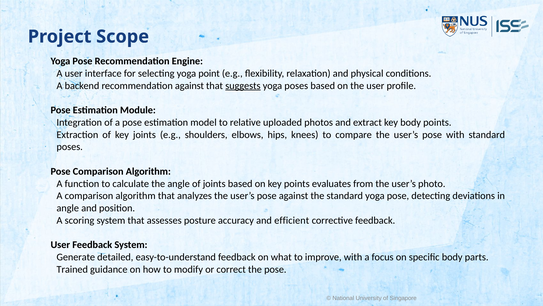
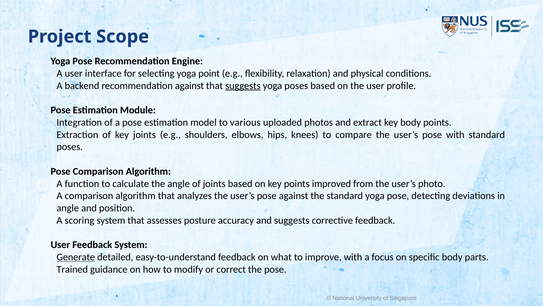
relative: relative -> various (245, 122)
evaluates: evaluates -> improved (331, 183)
and efficient: efficient -> suggests (292, 220)
Generate underline: none -> present (76, 257)
